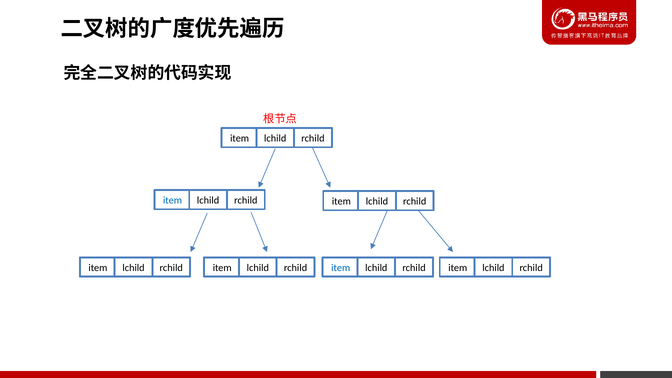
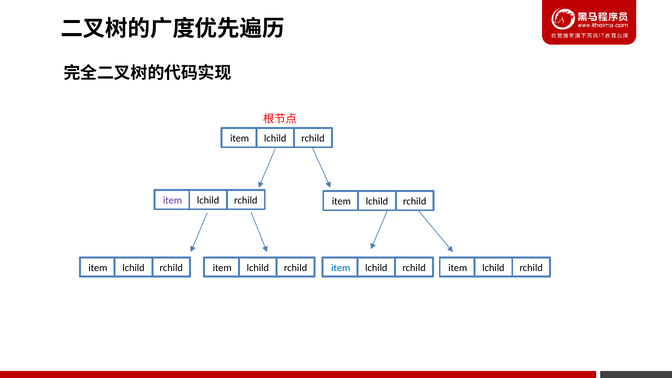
item colour: blue -> purple (173, 200)
